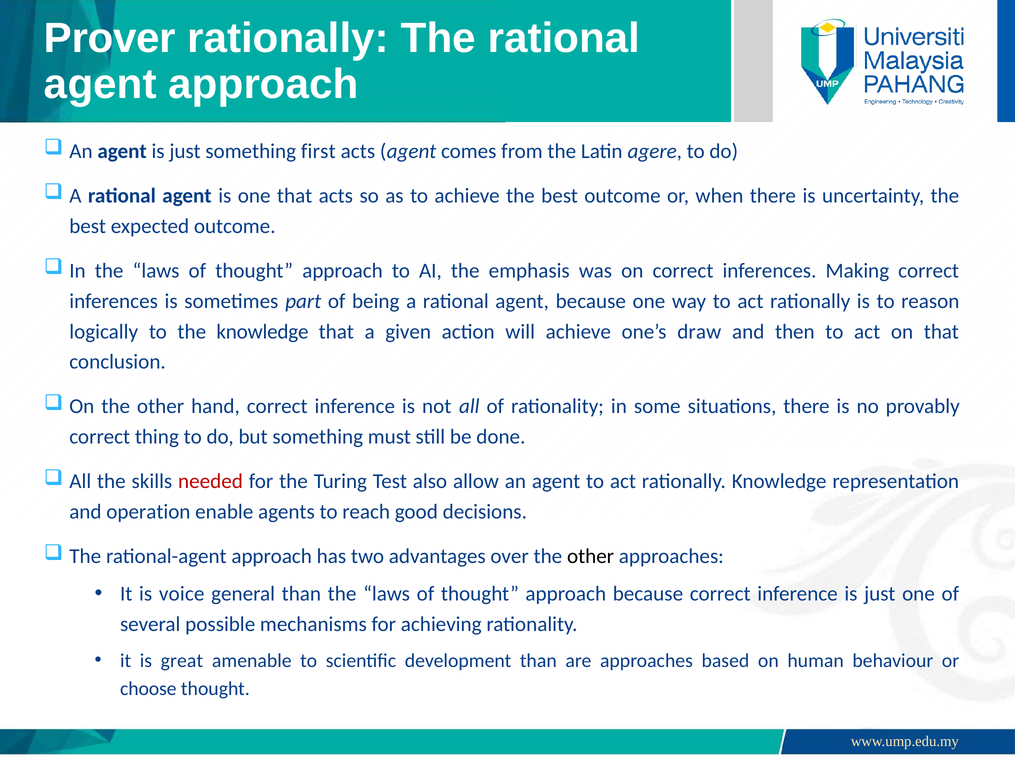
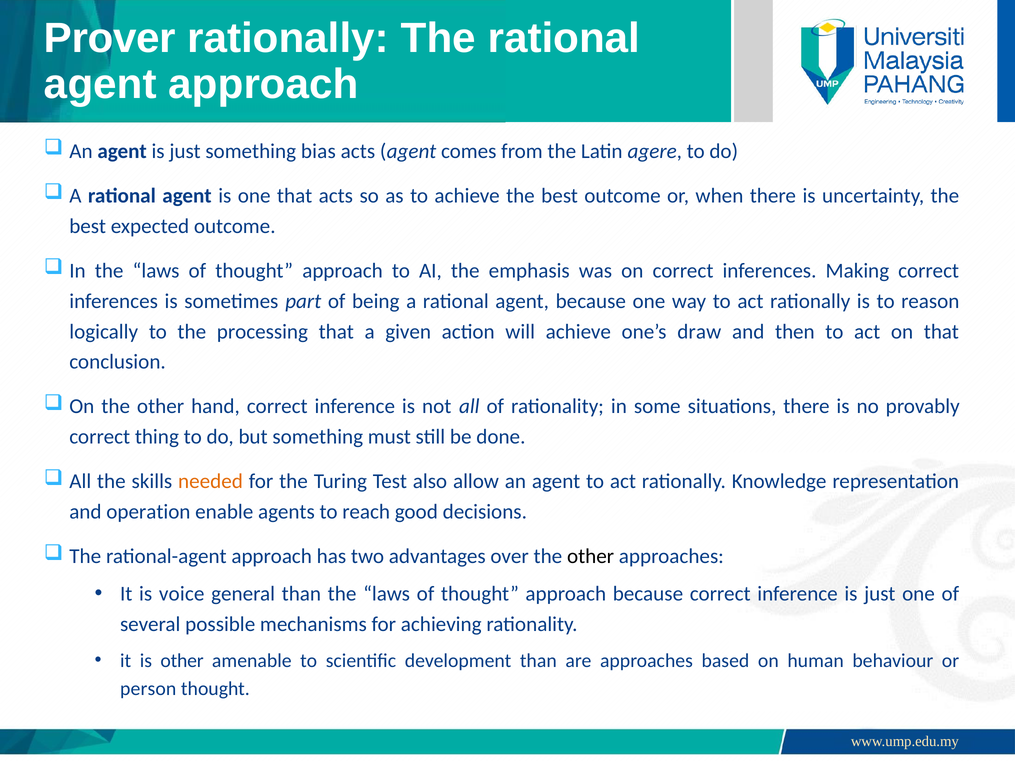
first: first -> bias (318, 151)
the knowledge: knowledge -> processing (262, 332)
needed colour: red -> orange (210, 482)
is great: great -> other (182, 661)
choose: choose -> person (148, 689)
